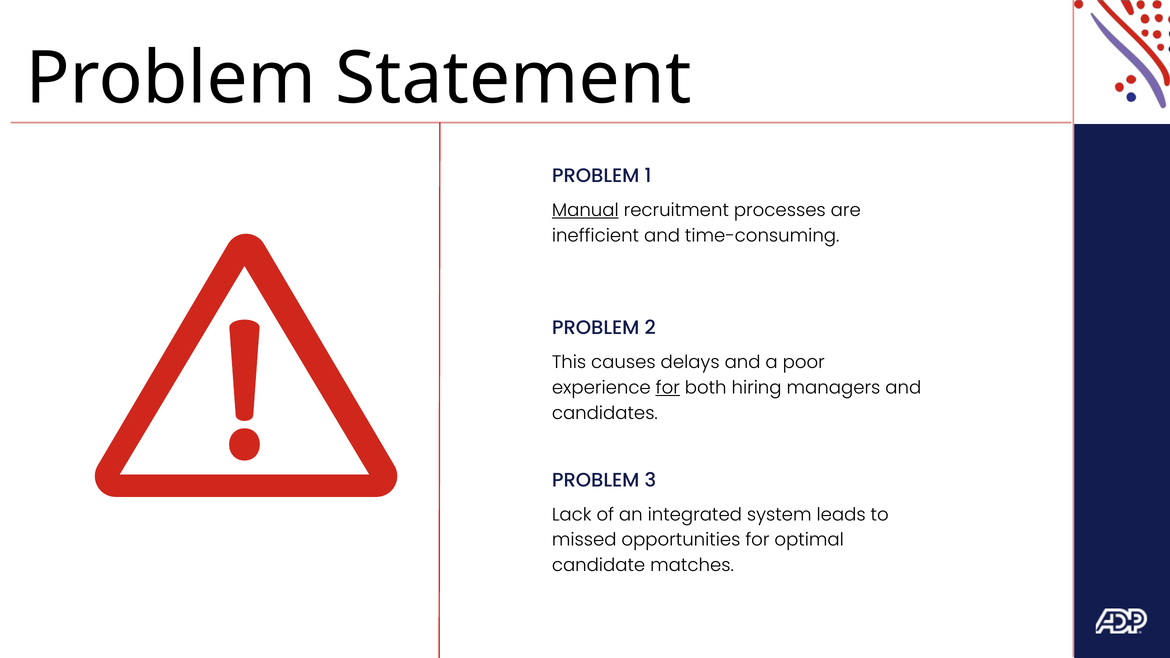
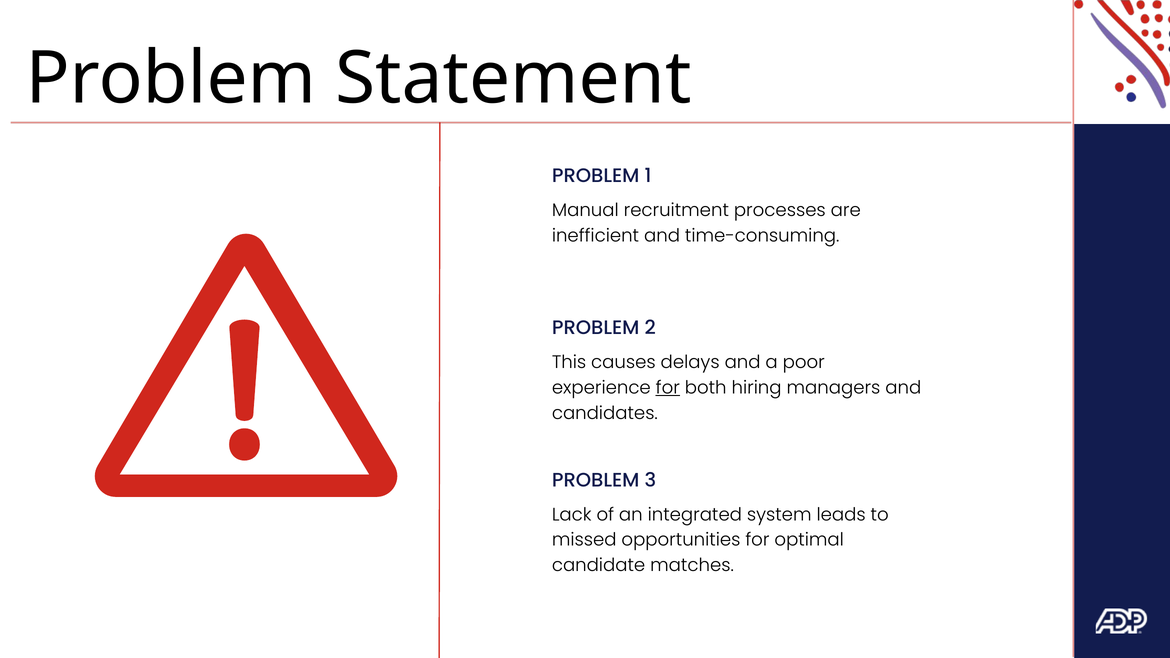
Manual underline: present -> none (585, 210)
